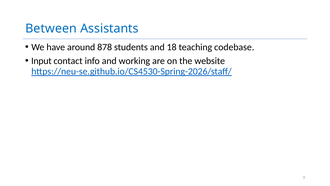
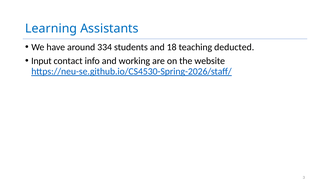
Between: Between -> Learning (51, 28)
878: 878 -> 334 (105, 47)
codebase: codebase -> deducted (234, 47)
